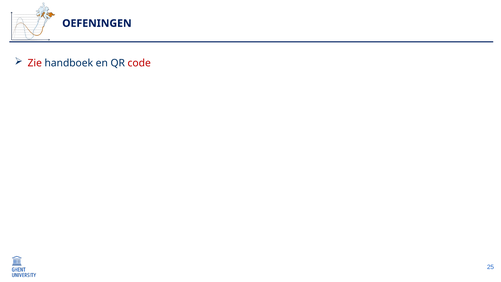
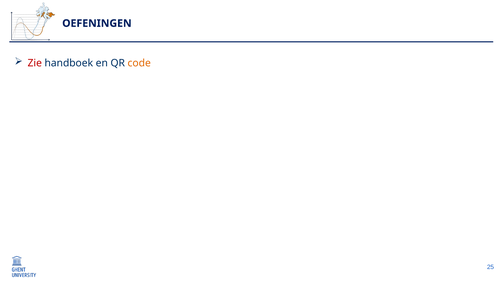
code colour: red -> orange (139, 63)
